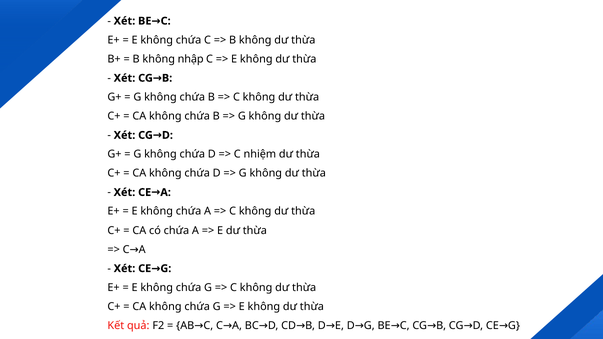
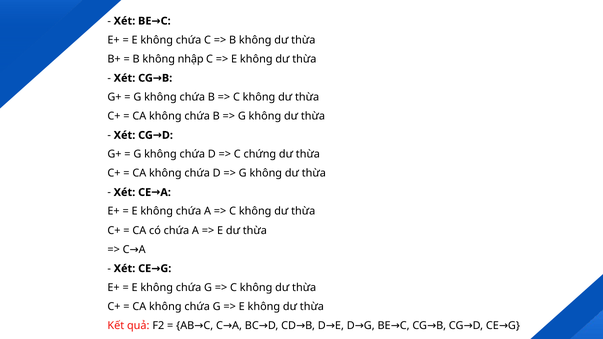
nhiệm: nhiệm -> chứng (260, 154)
